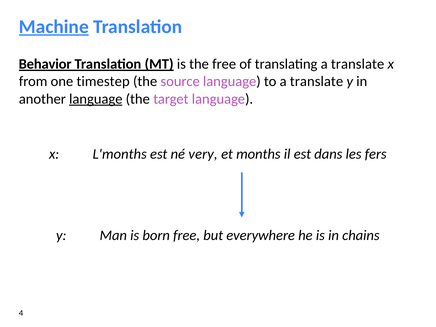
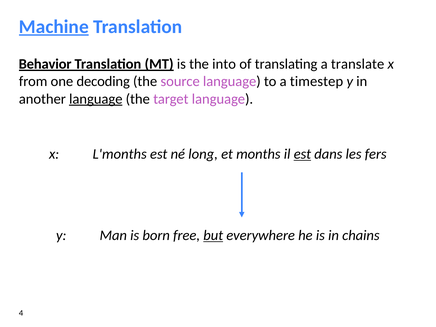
the free: free -> into (224, 64)
timestep: timestep -> decoding (103, 81)
to a translate: translate -> timestep (317, 81)
very: very -> long (203, 154)
est underline: none -> present (302, 154)
but underline: none -> present (213, 235)
